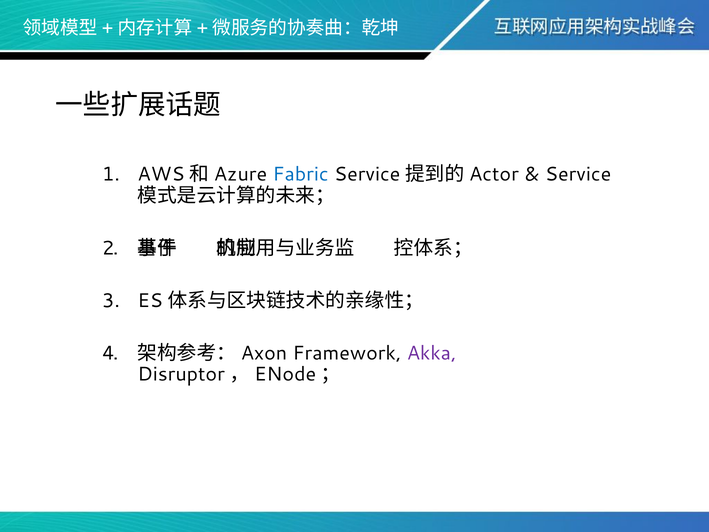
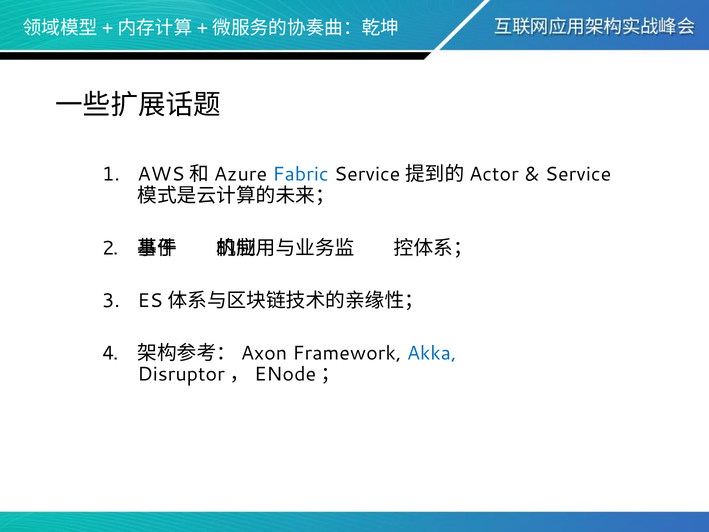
Akka colour: purple -> blue (432, 353)
